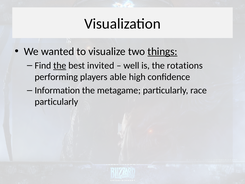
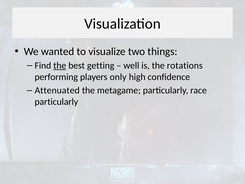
things underline: present -> none (163, 51)
invited: invited -> getting (101, 65)
able: able -> only (118, 77)
Information: Information -> Attenuated (57, 90)
